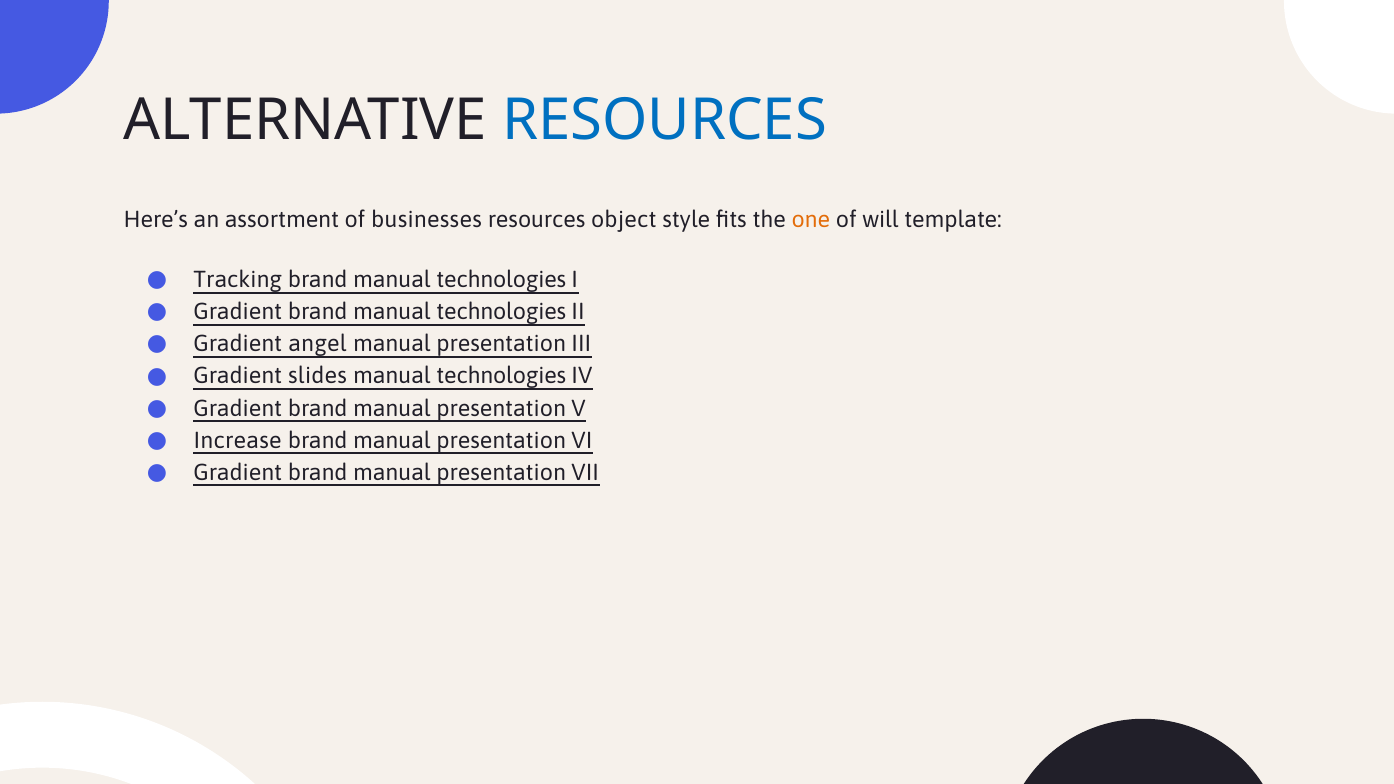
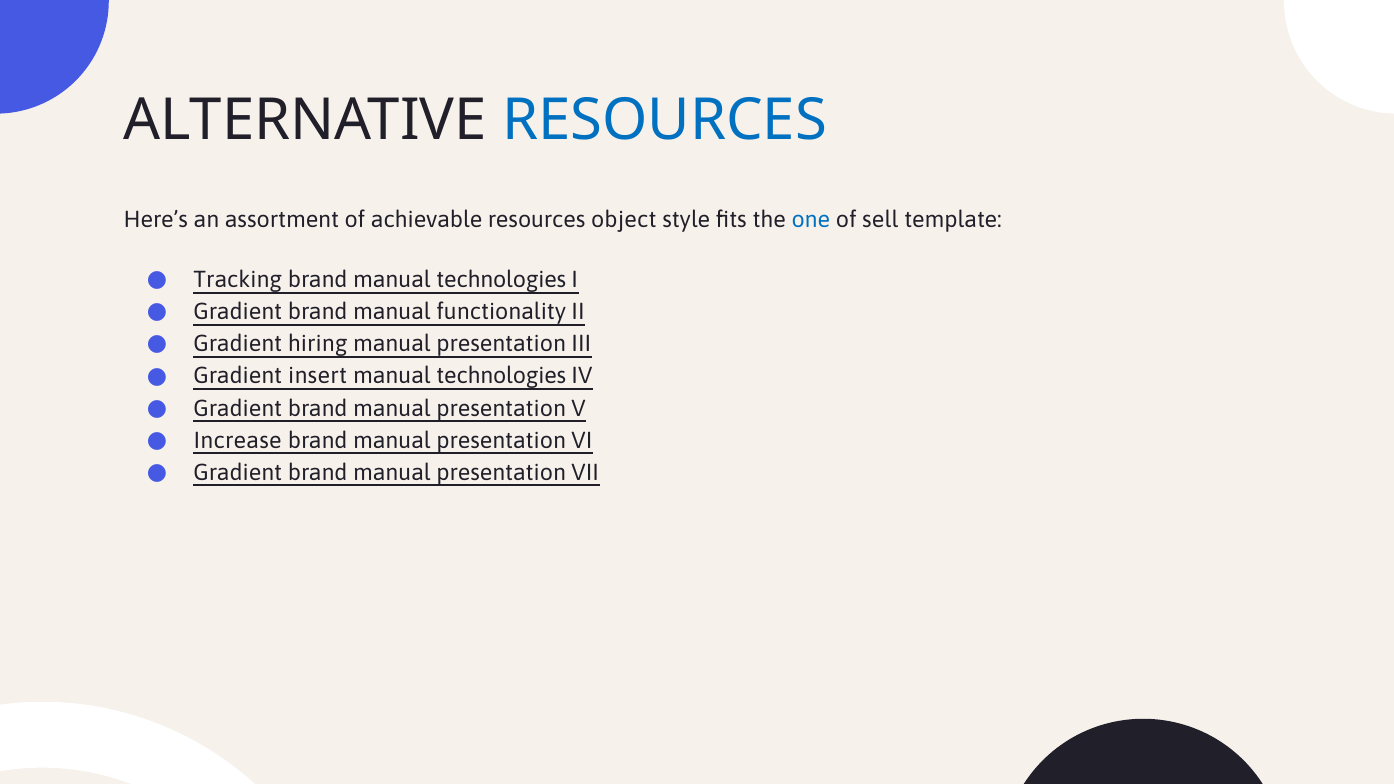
businesses: businesses -> achievable (427, 220)
one colour: orange -> blue (811, 220)
will: will -> sell (880, 220)
Gradient brand manual technologies: technologies -> functionality (501, 312)
angel: angel -> hiring (318, 344)
slides: slides -> insert (318, 376)
